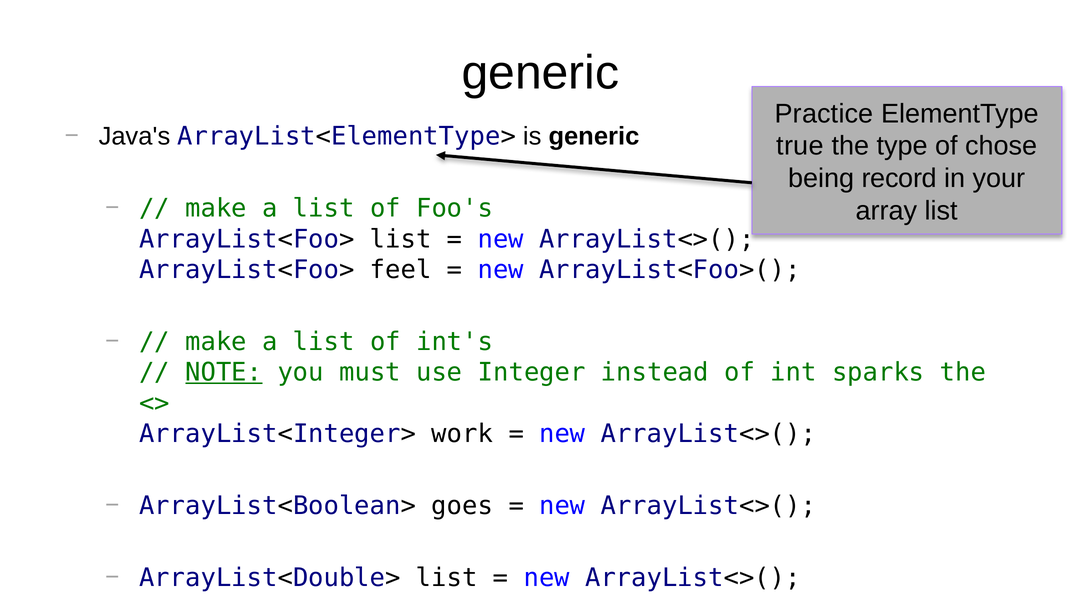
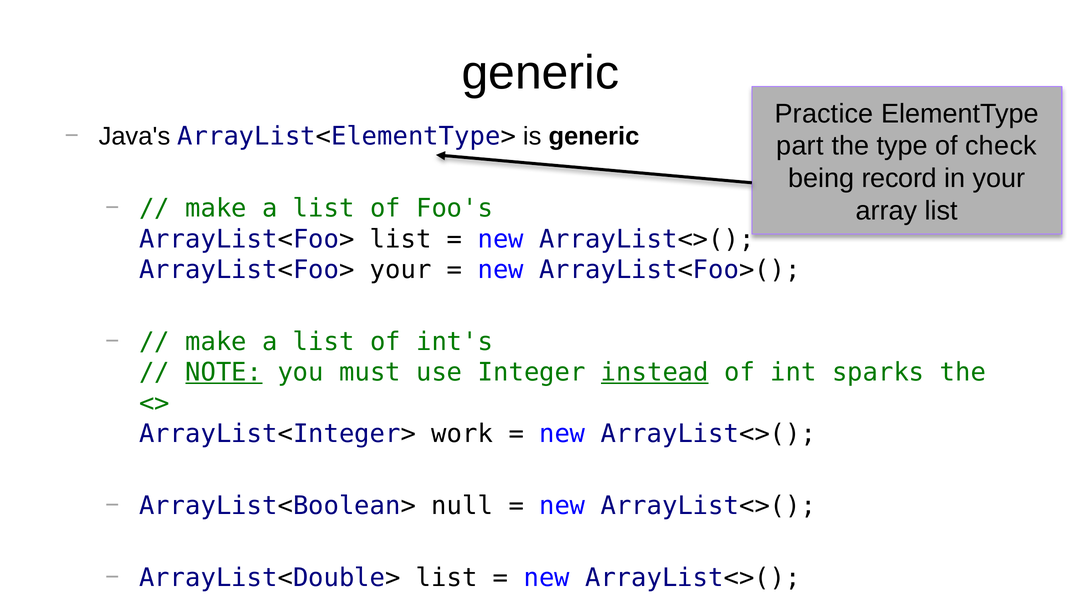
true: true -> part (800, 146)
chose: chose -> check (1001, 146)
ArrayList<Foo> feel: feel -> your (401, 270)
instead underline: none -> present (655, 373)
goes: goes -> null (462, 506)
